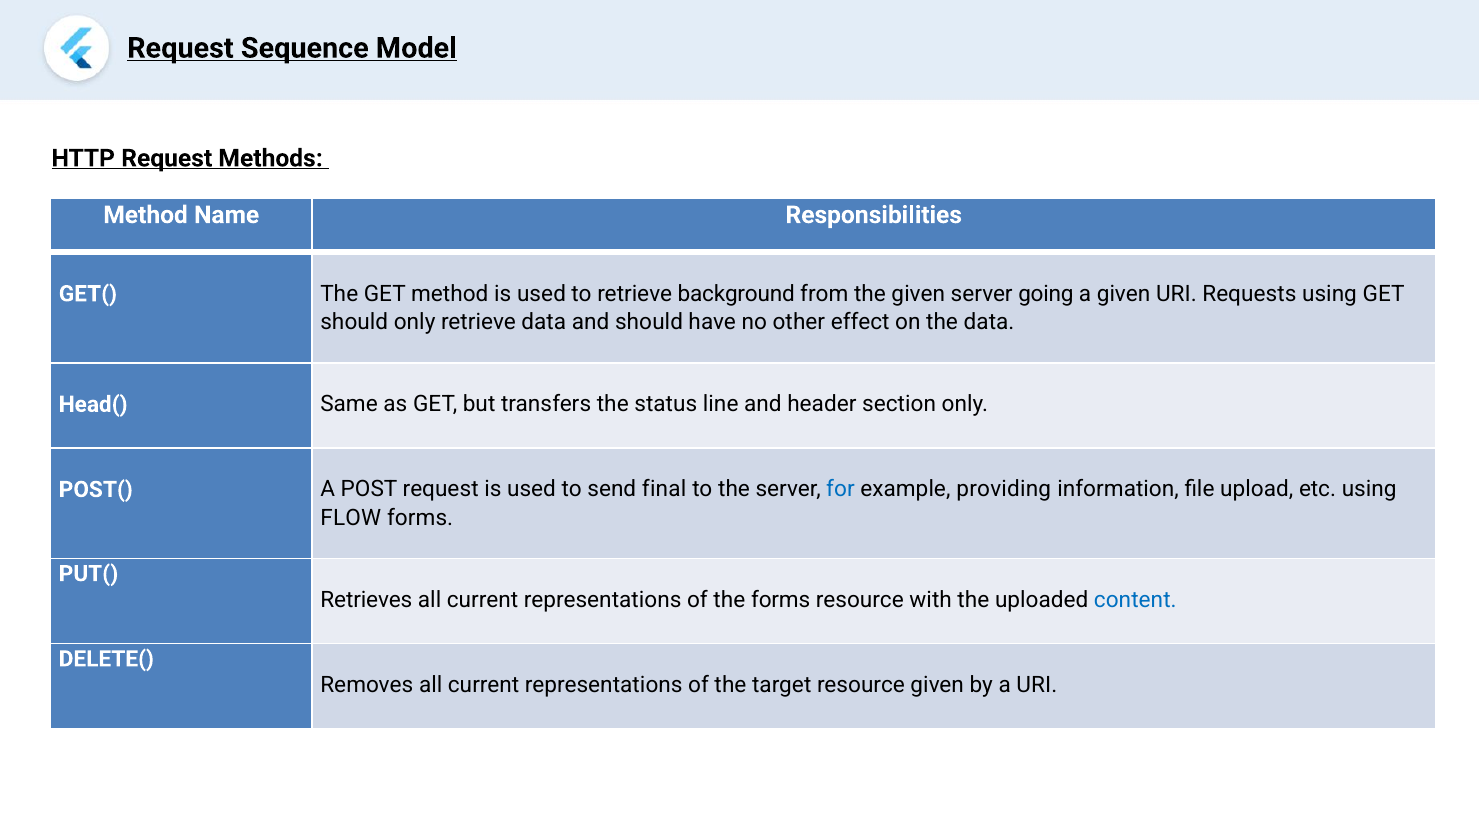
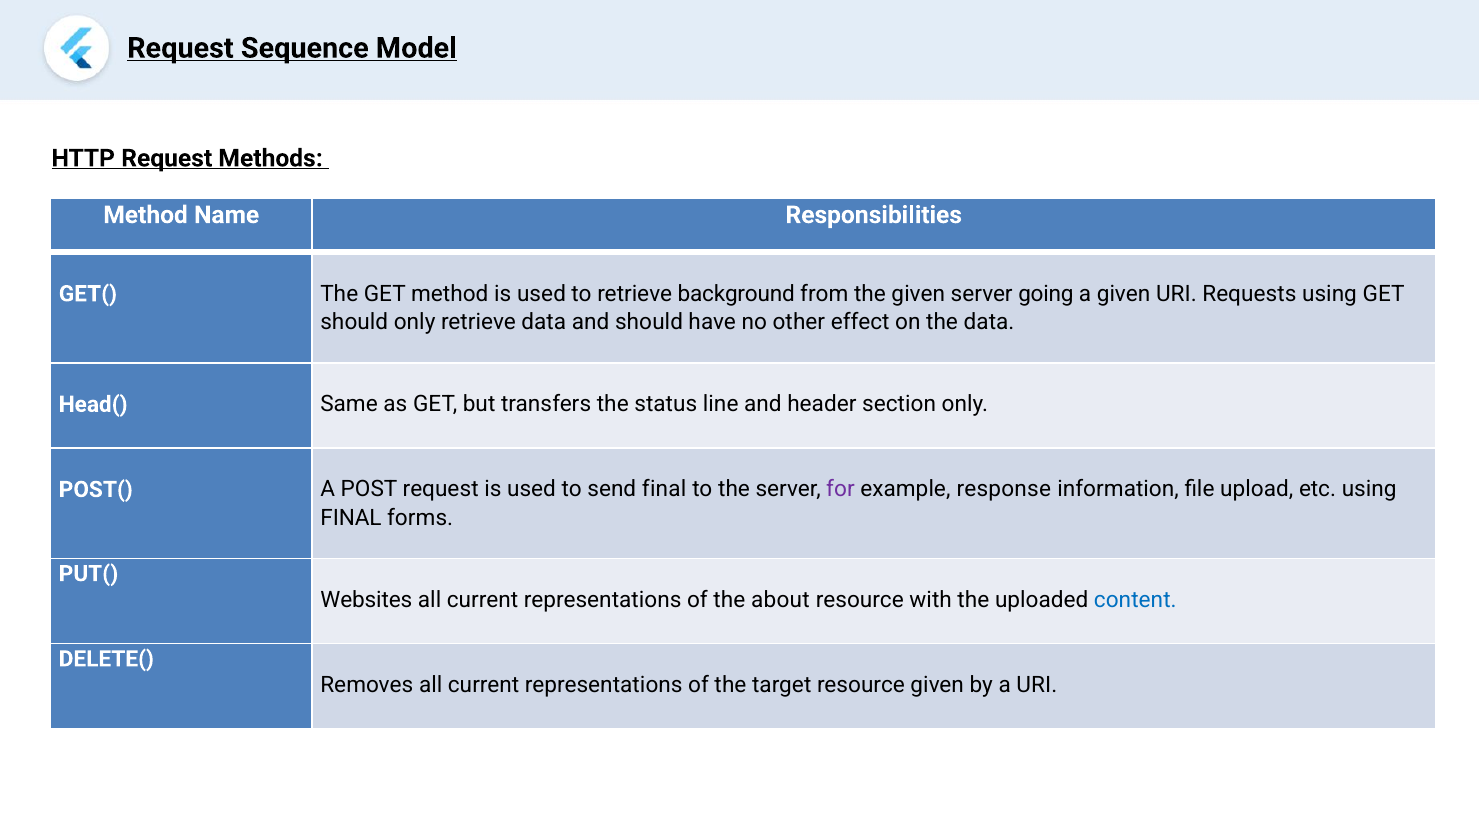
for colour: blue -> purple (840, 490)
providing: providing -> response (1004, 490)
FLOW: FLOW -> FINAL (351, 518)
Retrieves: Retrieves -> Websites (366, 600)
the forms: forms -> about (780, 600)
